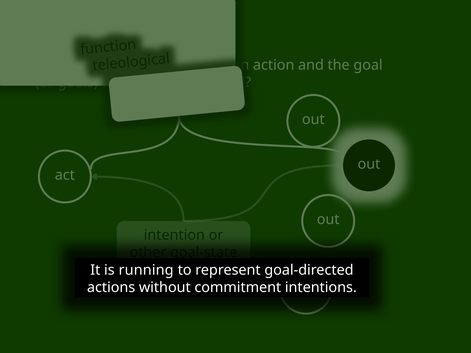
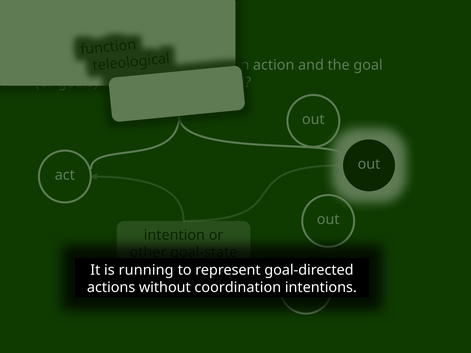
commitment: commitment -> coordination (238, 288)
